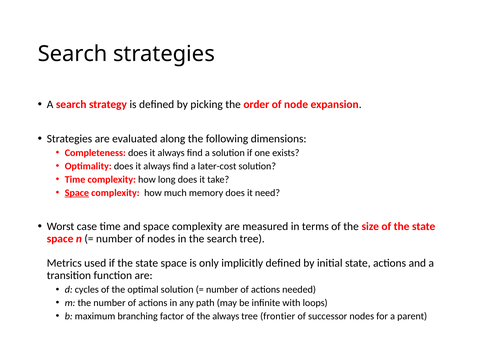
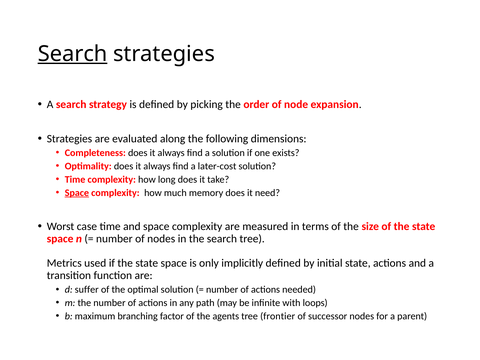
Search underline: none -> present (73, 54)
cycles: cycles -> suffer (87, 290)
the always: always -> agents (226, 316)
